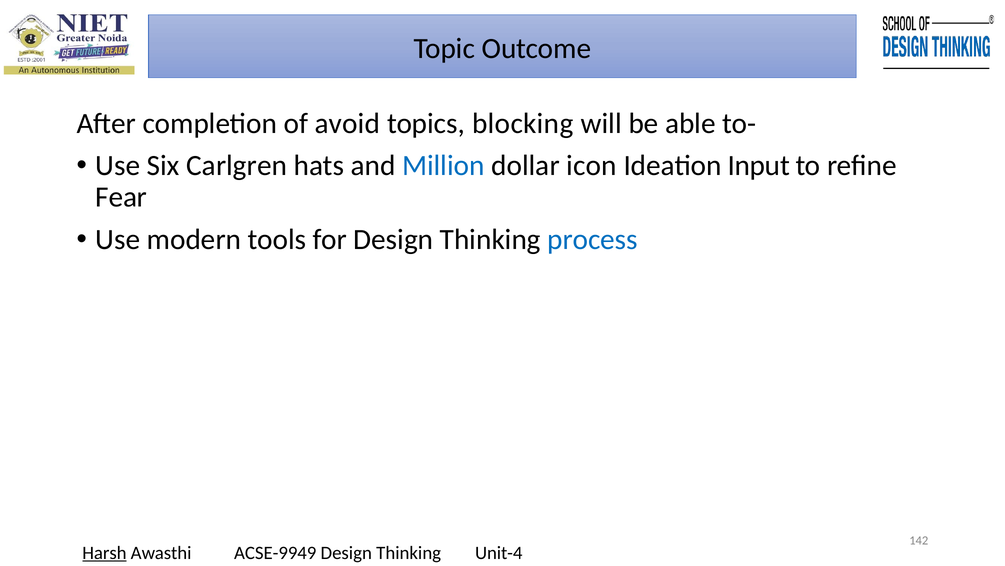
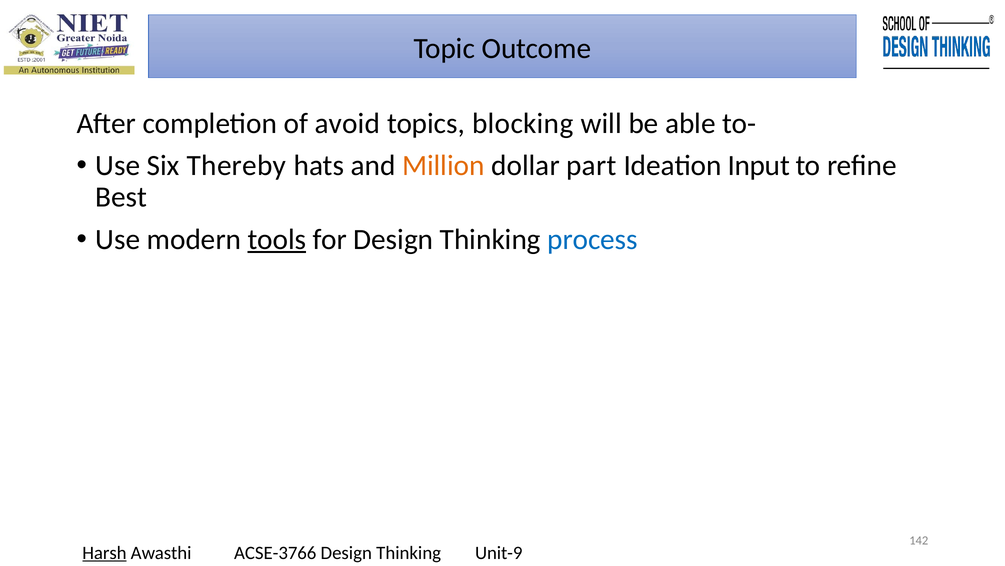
Carlgren: Carlgren -> Thereby (237, 165)
Million colour: blue -> orange (443, 165)
icon: icon -> part (591, 165)
Fear: Fear -> Best (121, 197)
tools underline: none -> present (277, 239)
ACSE-9949: ACSE-9949 -> ACSE-3766 (275, 552)
Unit-4: Unit-4 -> Unit-9 (499, 552)
